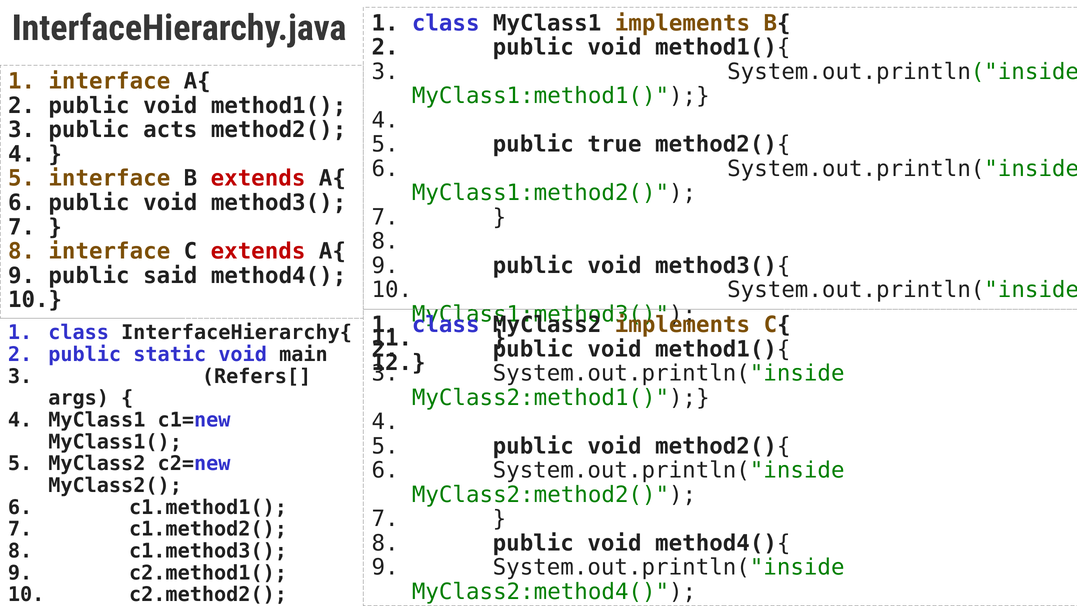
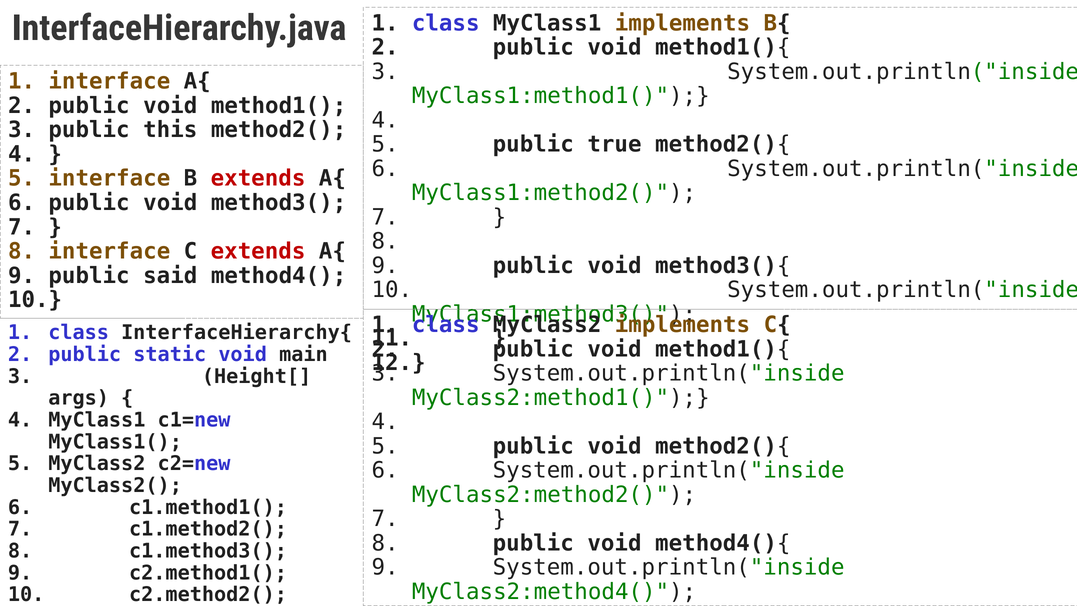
acts: acts -> this (170, 130)
Refers[: Refers[ -> Height[ (257, 376)
